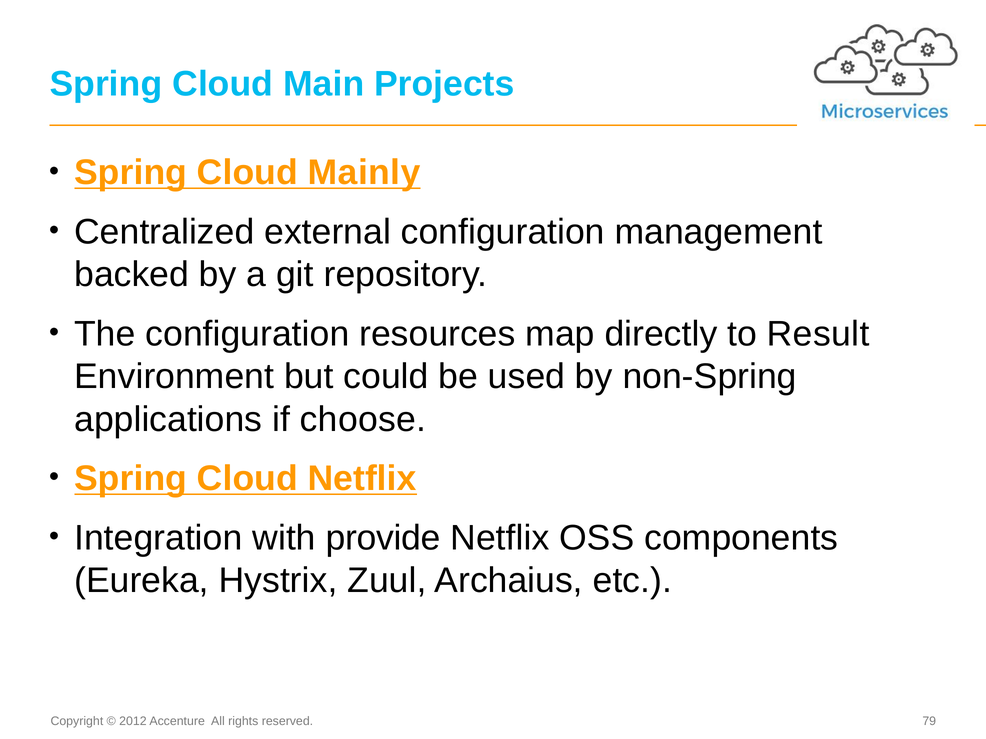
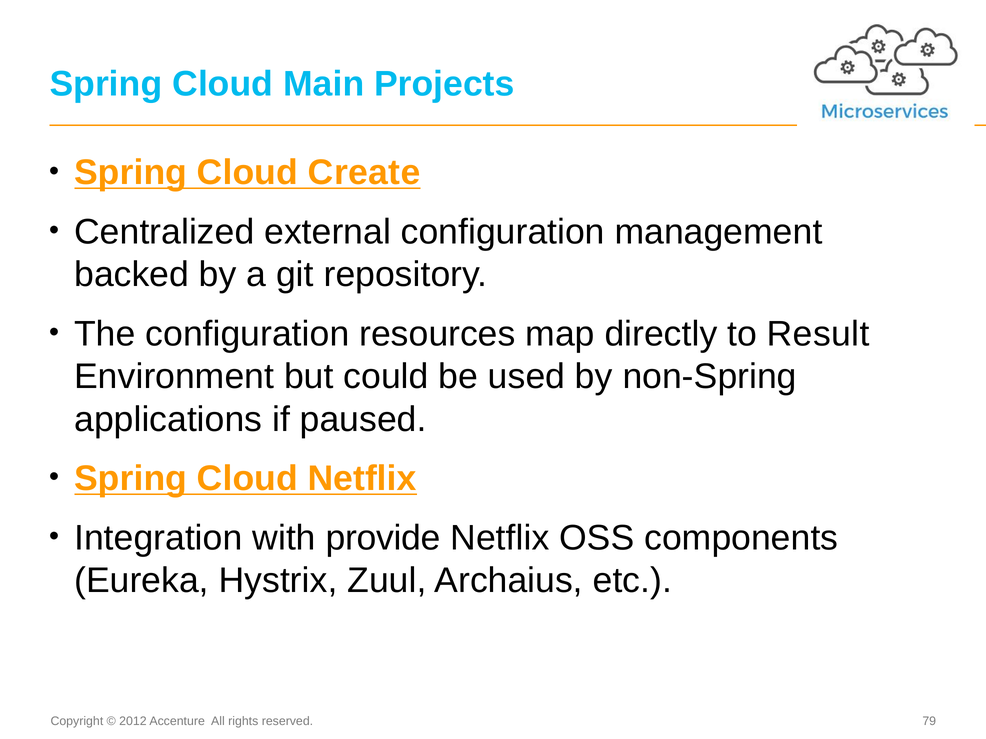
Mainly: Mainly -> Create (364, 173)
choose: choose -> paused (363, 420)
